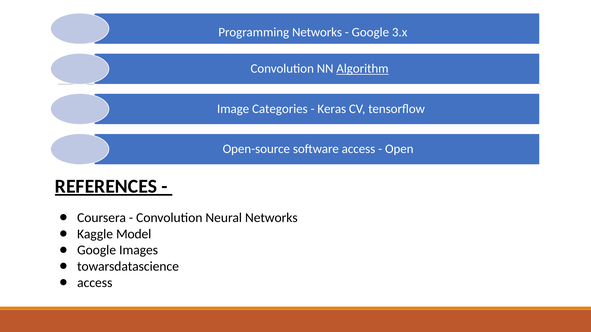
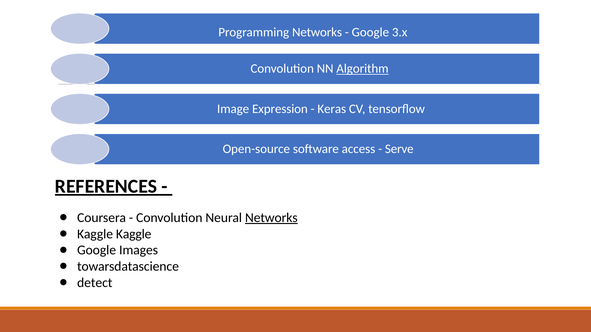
Categories: Categories -> Expression (280, 109)
Open: Open -> Serve (399, 149)
Networks underline: none -> present (271, 218)
Kaggle Model: Model -> Kaggle (134, 234)
access: access -> detect (95, 283)
